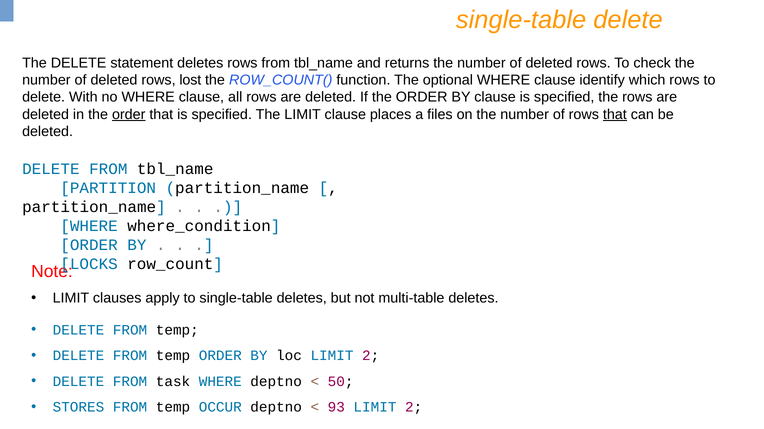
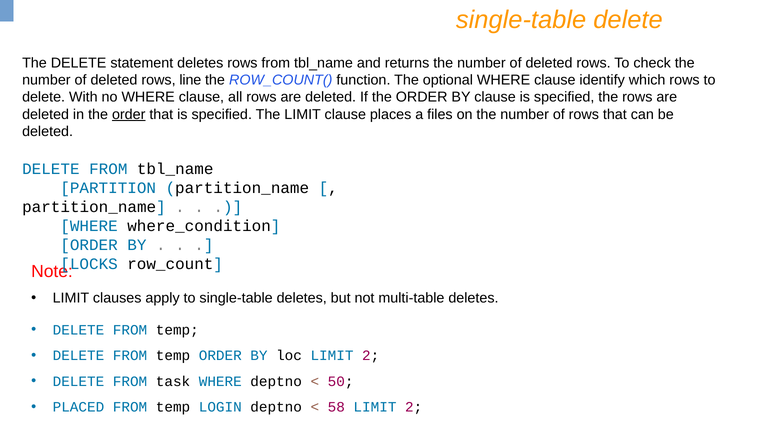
lost: lost -> line (190, 80)
that underline: present -> none (615, 115)
STORES: STORES -> PLACED (78, 408)
OCCUR: OCCUR -> LOGIN (220, 408)
93: 93 -> 58 (336, 408)
